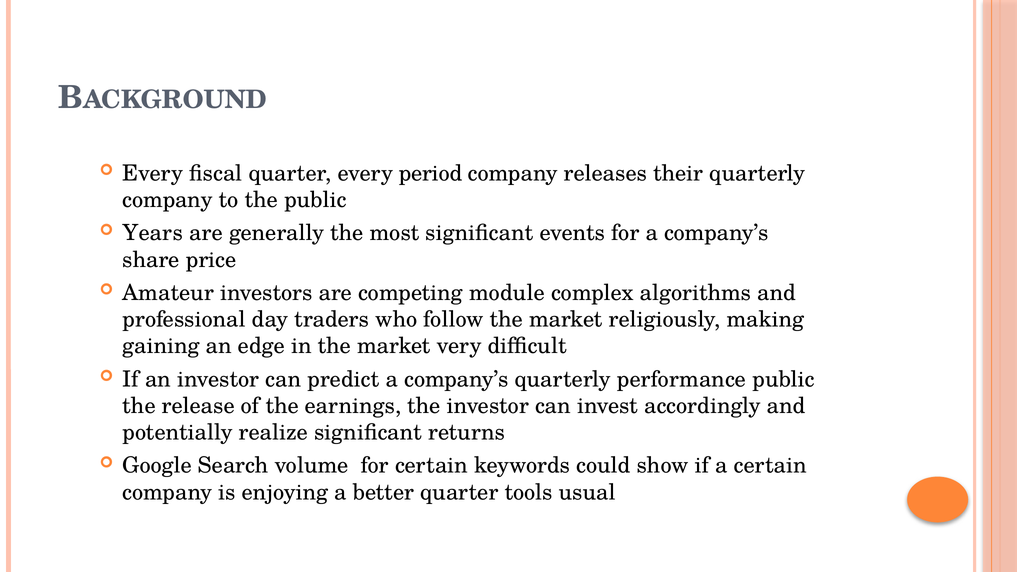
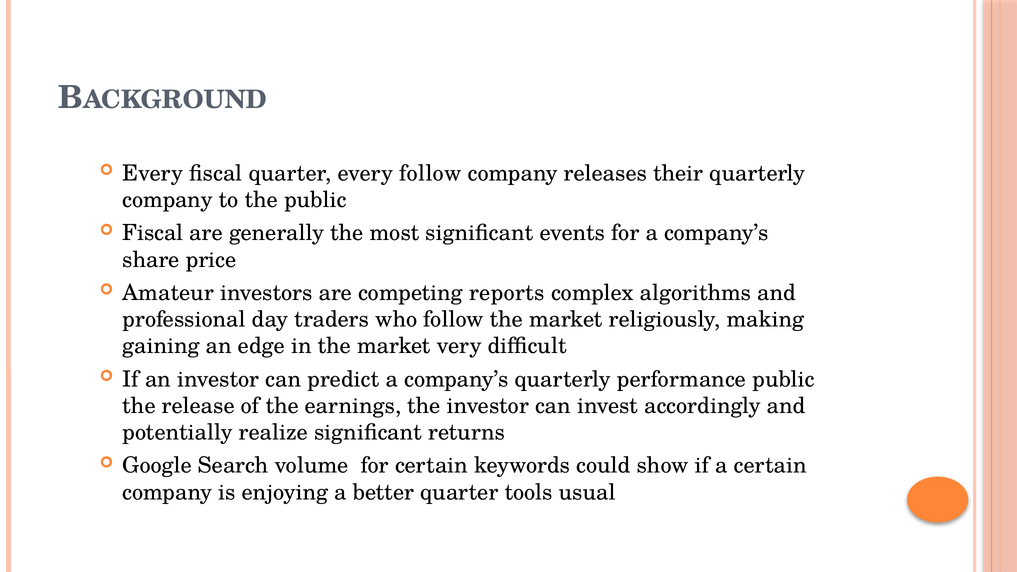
every period: period -> follow (430, 173)
Years: Years -> Fiscal (153, 233)
module: module -> reports (507, 293)
